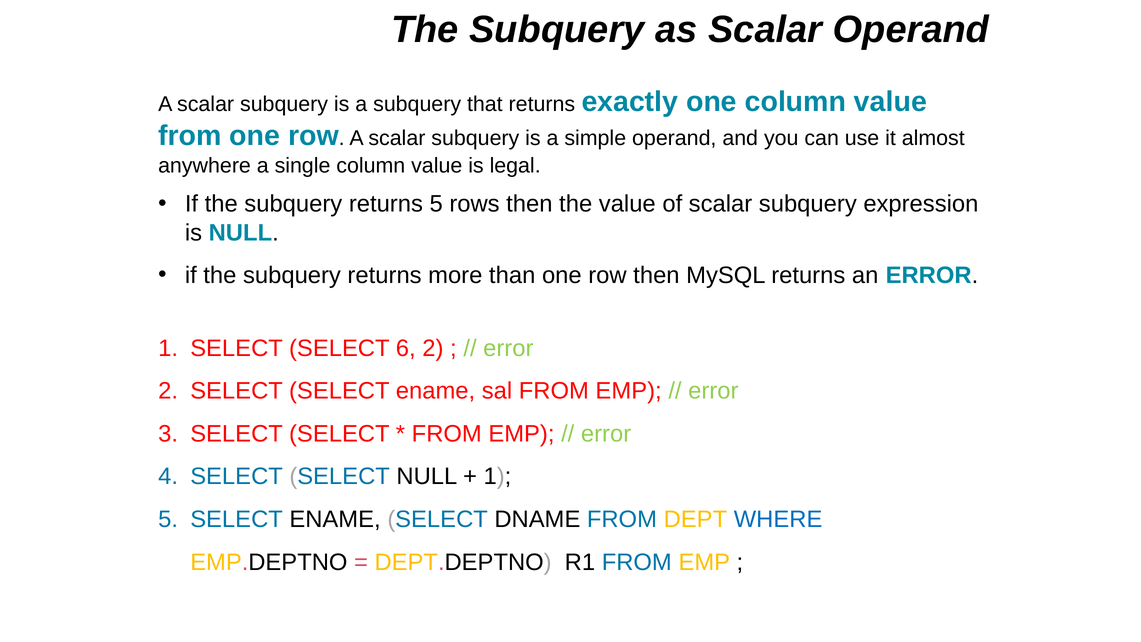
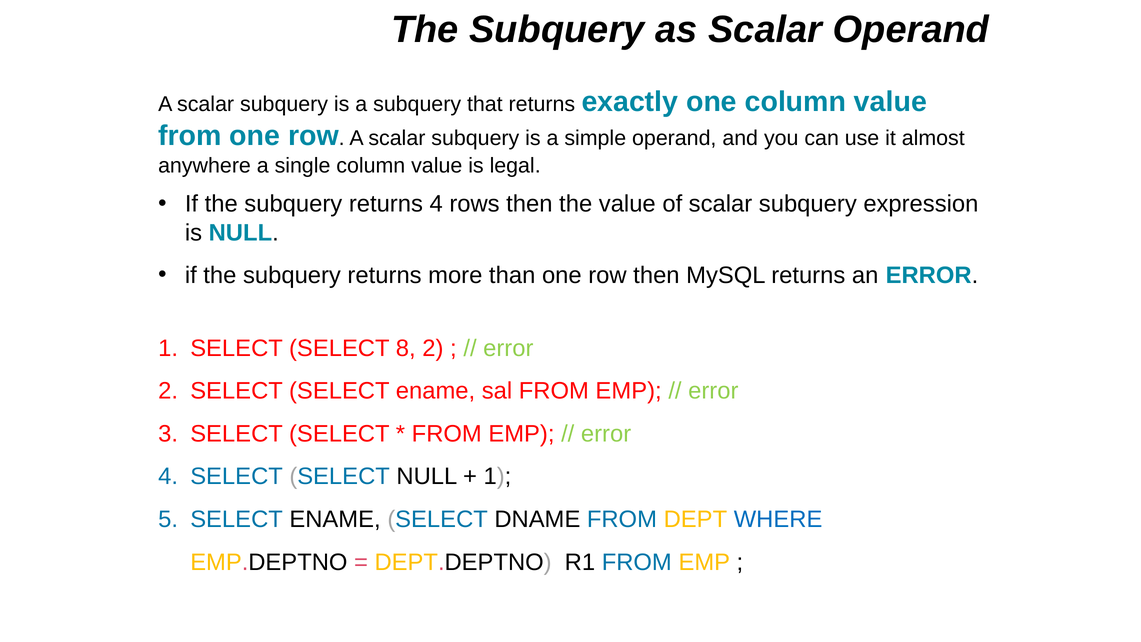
returns 5: 5 -> 4 (436, 204)
6: 6 -> 8 (406, 348)
